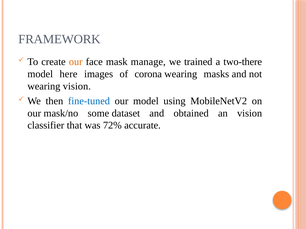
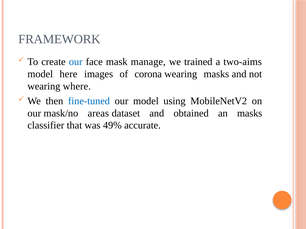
our colour: orange -> blue (76, 62)
two-there: two-there -> two-aims (243, 62)
wearing vision: vision -> where (77, 86)
some: some -> areas (98, 113)
an vision: vision -> masks (250, 113)
72%: 72% -> 49% (112, 126)
